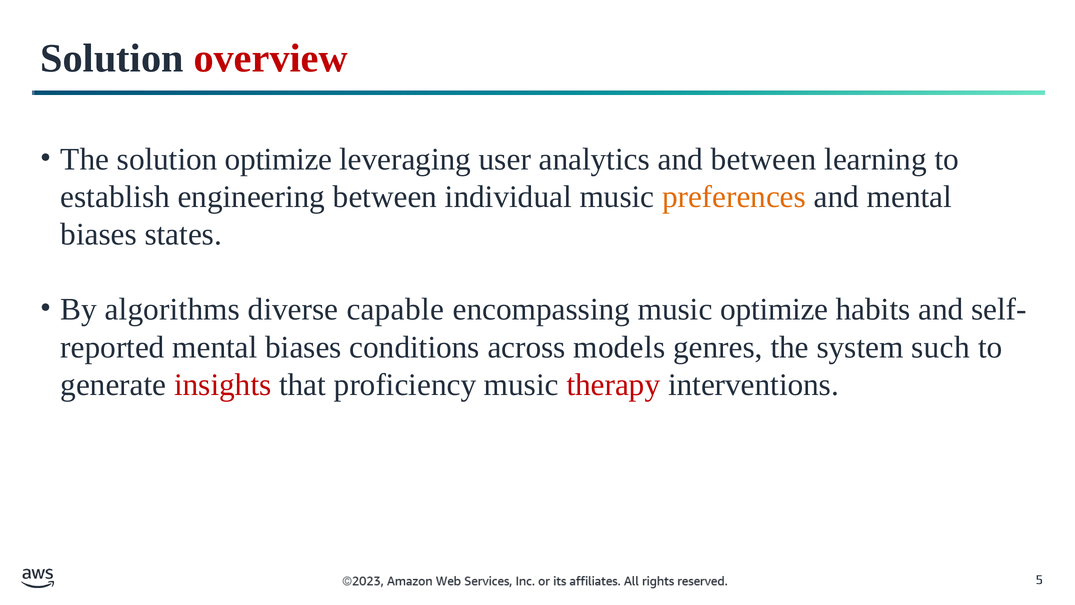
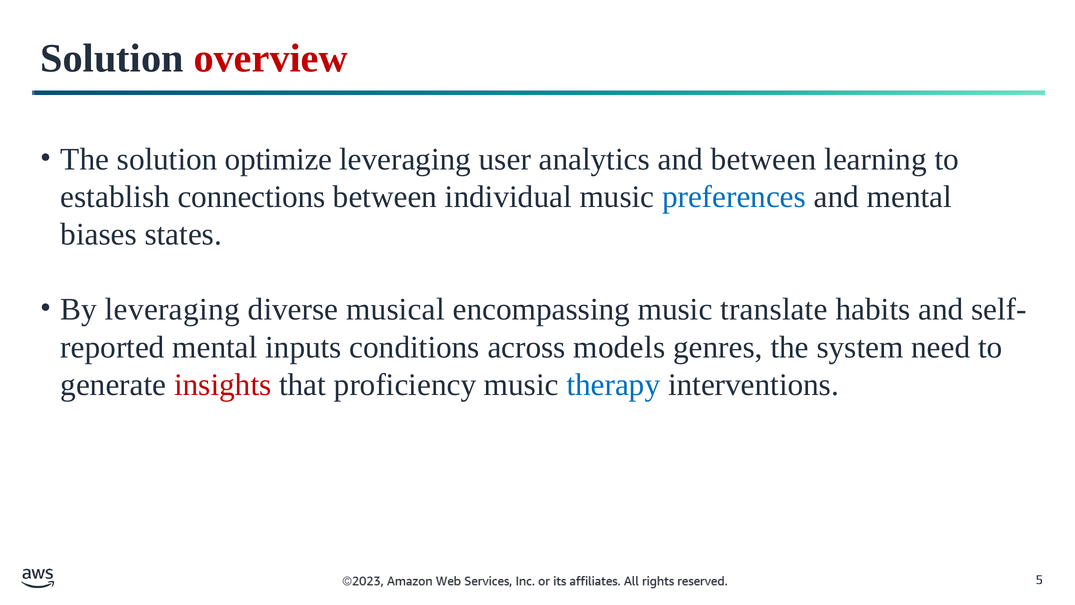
engineering: engineering -> connections (251, 197)
preferences colour: orange -> blue (734, 197)
By algorithms: algorithms -> leveraging (172, 309)
capable: capable -> musical (395, 309)
music optimize: optimize -> translate (774, 309)
biases: biases -> inputs (303, 347)
such: such -> need (941, 347)
therapy colour: red -> blue (613, 385)
